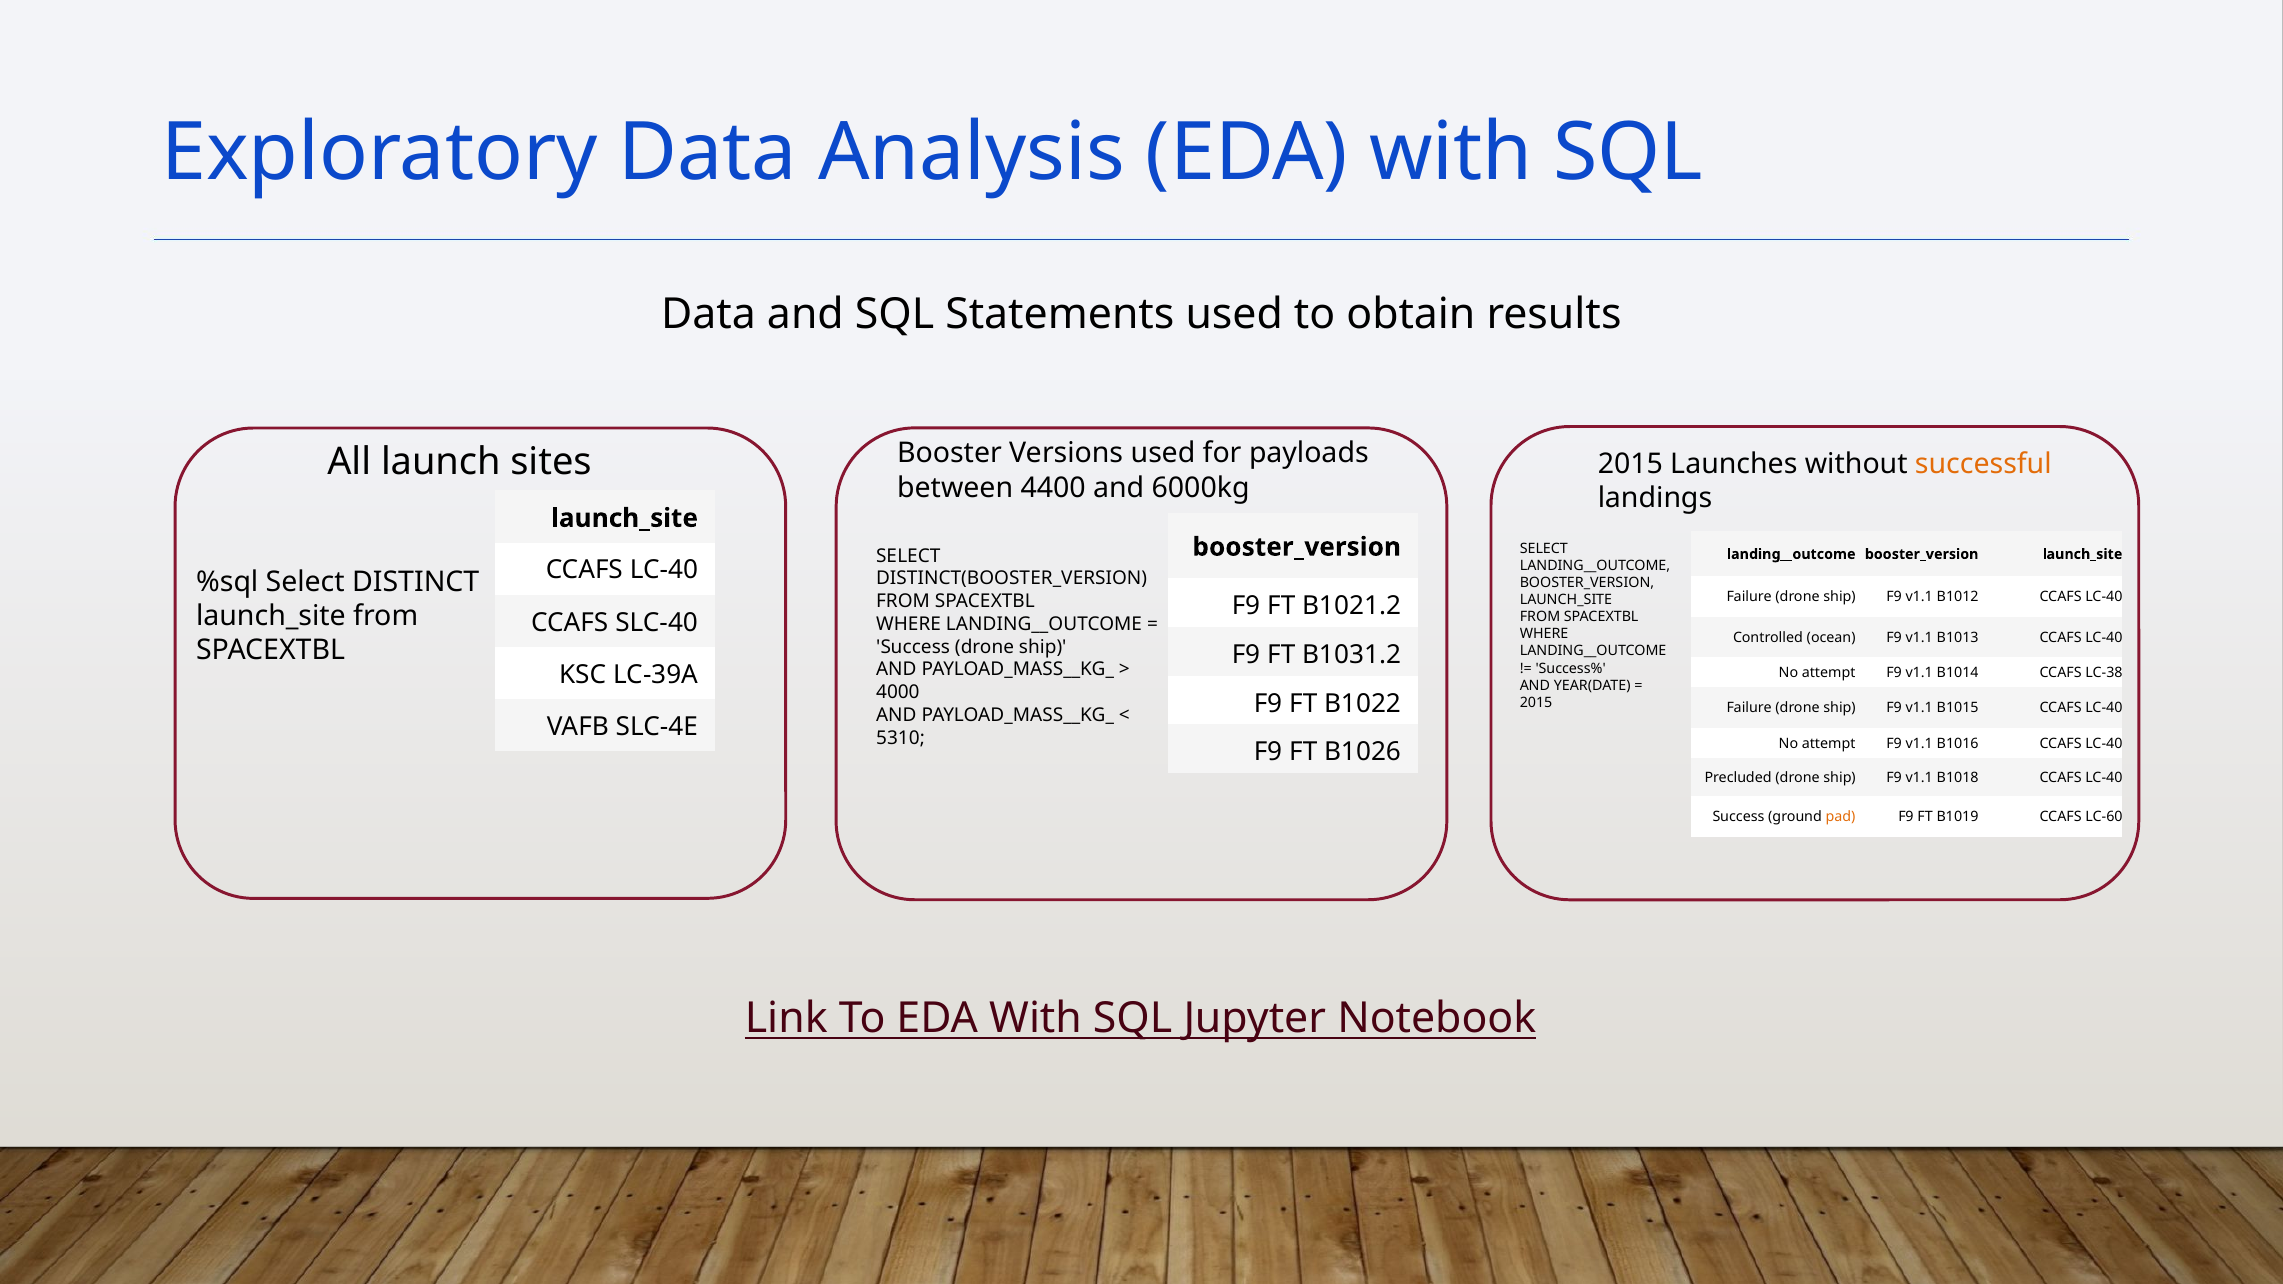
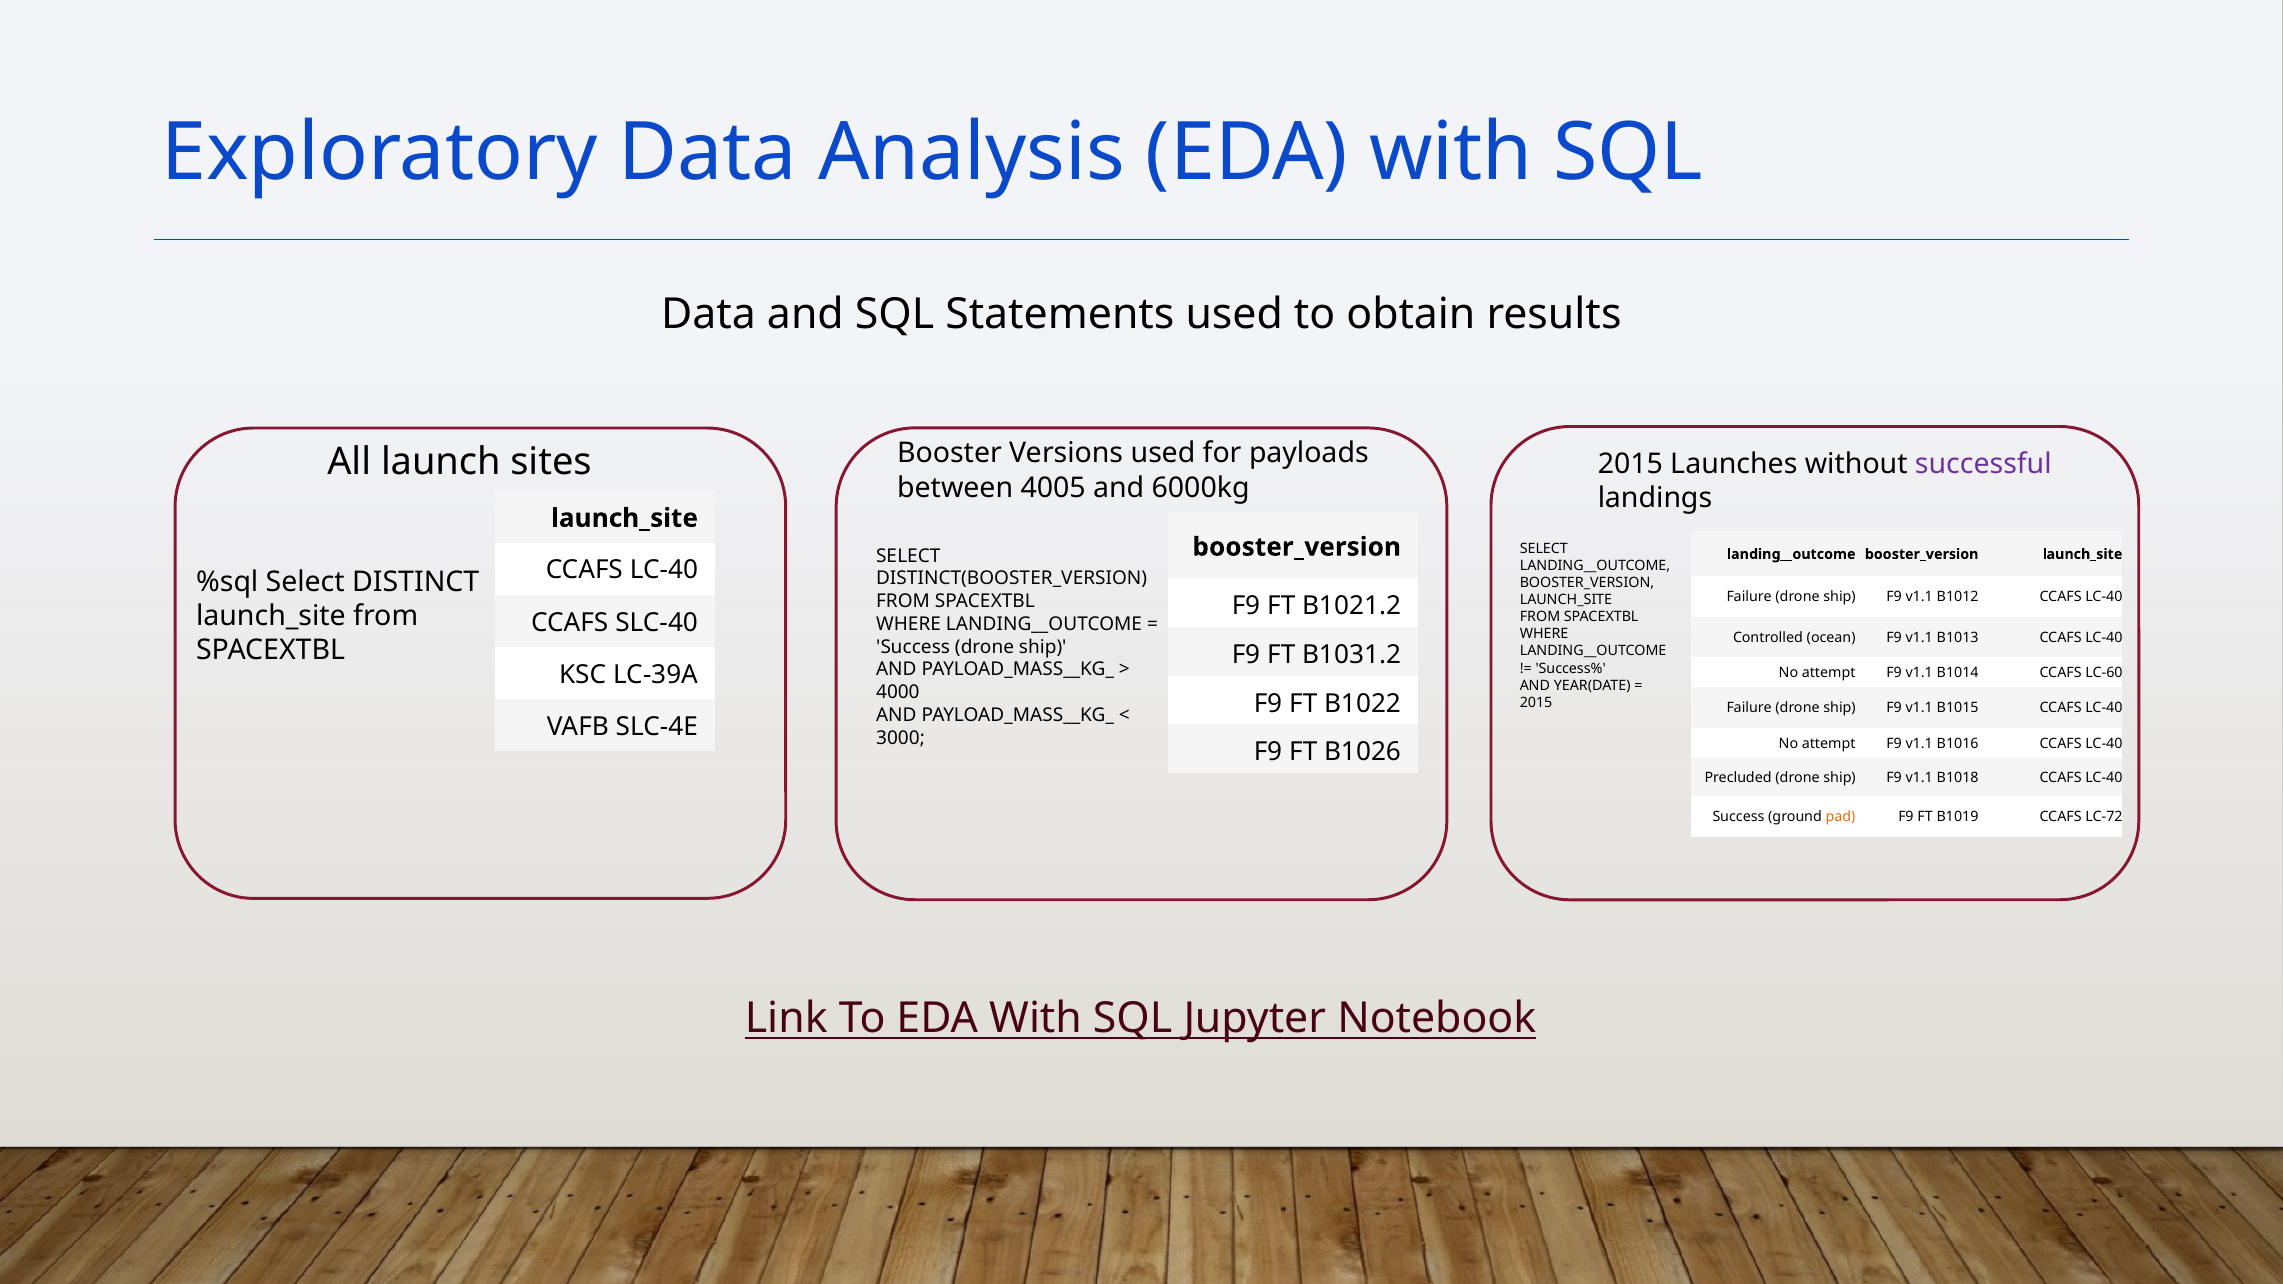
successful colour: orange -> purple (1983, 464)
4400: 4400 -> 4005 (1053, 488)
LC-38: LC-38 -> LC-60 (2104, 673)
5310: 5310 -> 3000 (901, 738)
LC-60: LC-60 -> LC-72 (2104, 817)
